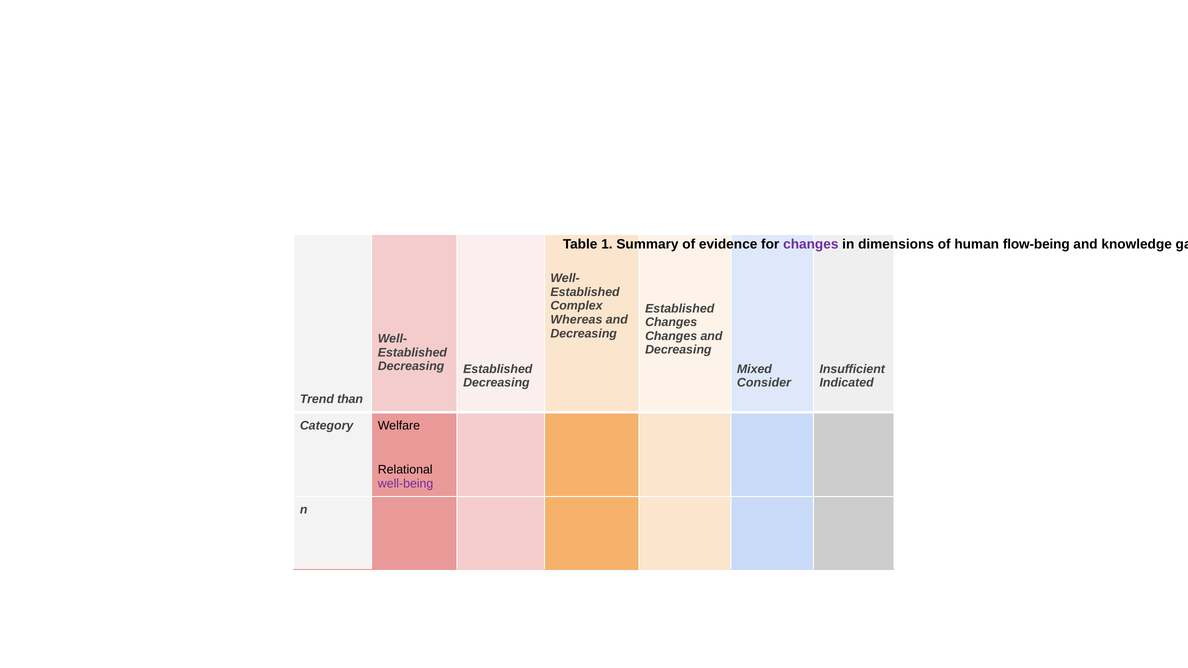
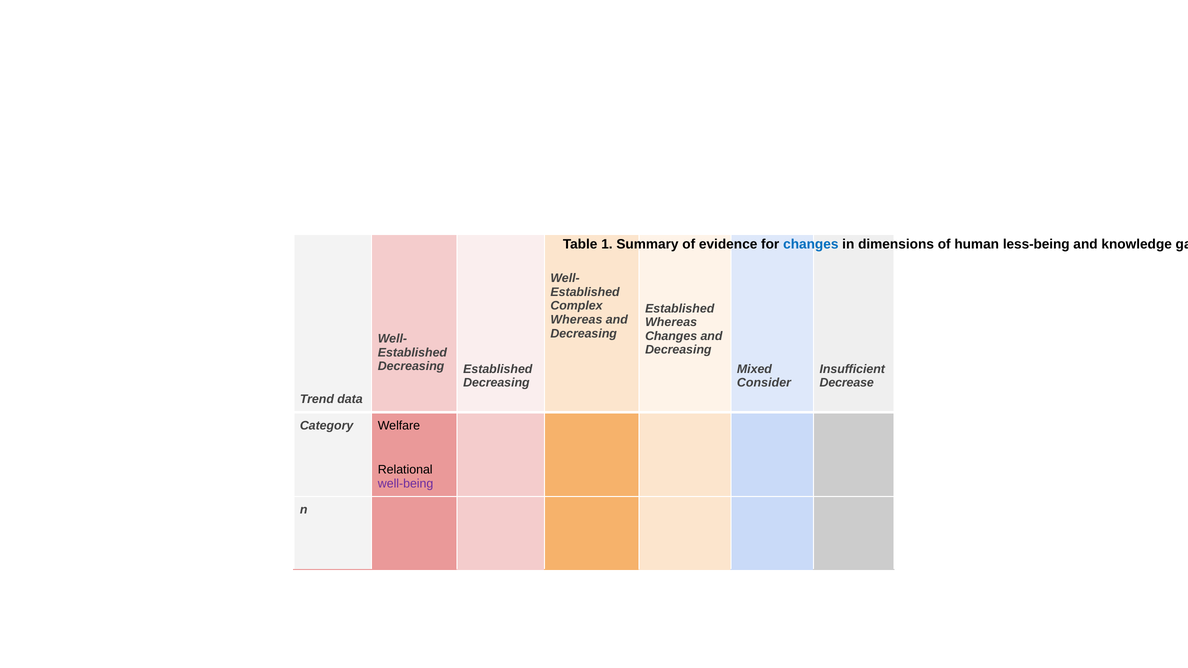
changes colour: purple -> blue (811, 245)
flow-being: flow-being -> less-being (1036, 245)
Changes: Changes -> Whereas (671, 322)
Indicated: Indicated -> Decrease (847, 383)
than: than -> data (350, 399)
